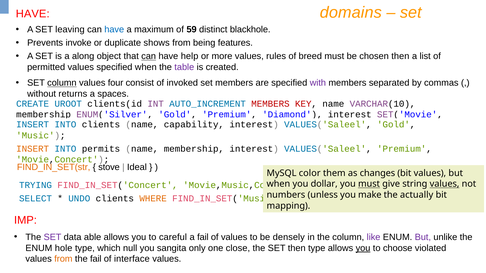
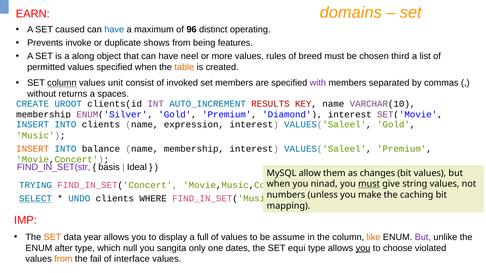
HAVE: HAVE -> EARN (33, 14)
leaving: leaving -> caused (70, 30)
59: 59 -> 96 (192, 30)
blackhole: blackhole -> operating (250, 30)
can underline: present -> none (149, 56)
help: help -> neel (190, 56)
chosen then: then -> third (400, 56)
table colour: purple -> orange (184, 67)
four: four -> unit (116, 83)
AUTO_INCREMENT MEMBERS: MEMBERS -> RESULTS (270, 104)
capability: capability -> expression (194, 125)
permits: permits -> balance (101, 149)
FIND_IN_SET(str colour: orange -> purple (54, 168)
stove: stove -> basis (109, 168)
color: color -> allow (310, 173)
dollar: dollar -> ninad (324, 184)
values underline: present -> none (445, 184)
actually: actually -> caching (417, 195)
SELECT underline: none -> present (36, 199)
WHERE colour: orange -> black (153, 199)
SET colour: purple -> orange (53, 237)
able: able -> year (93, 237)
careful: careful -> display (173, 237)
a fail: fail -> full (203, 237)
densely: densely -> assume (289, 237)
like colour: purple -> orange (374, 237)
hole: hole -> after (64, 248)
close: close -> dates (238, 248)
SET then: then -> equi (297, 248)
